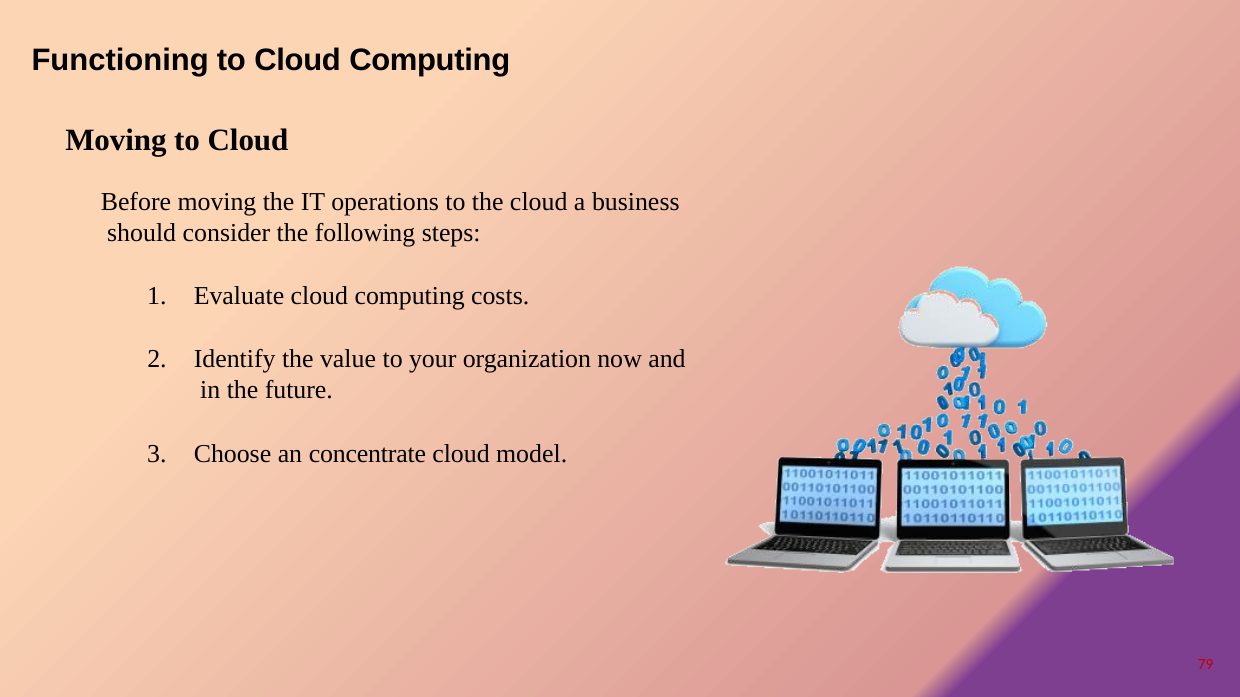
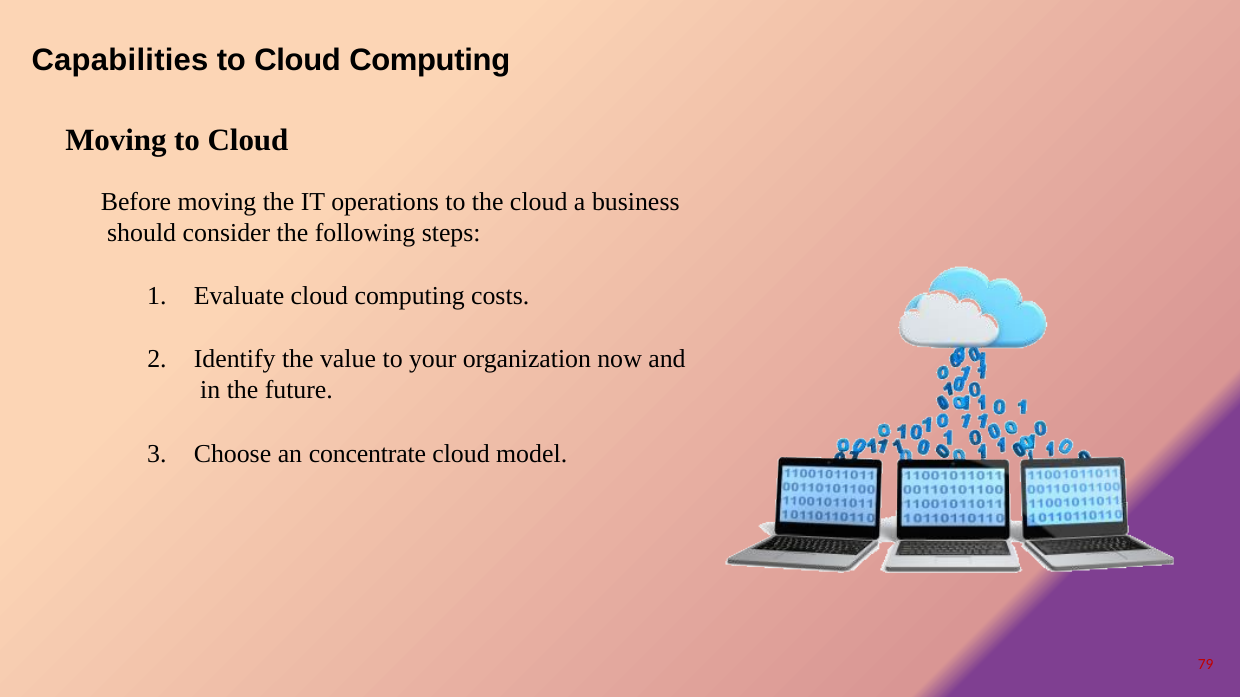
Functioning: Functioning -> Capabilities (120, 60)
